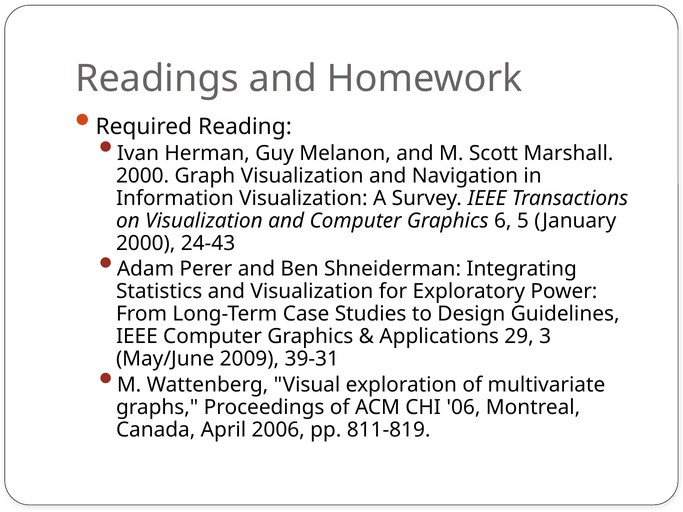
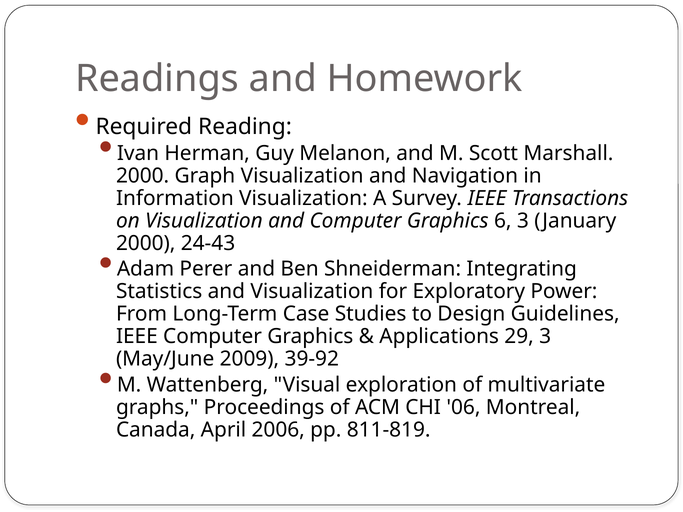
6 5: 5 -> 3 (523, 221)
39-31: 39-31 -> 39-92 (312, 359)
